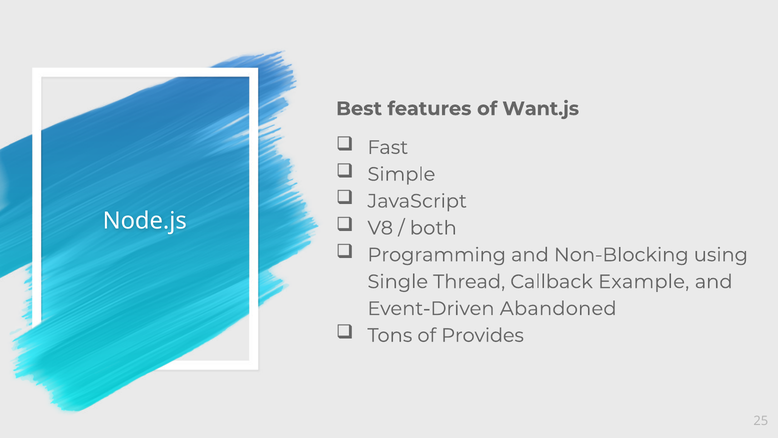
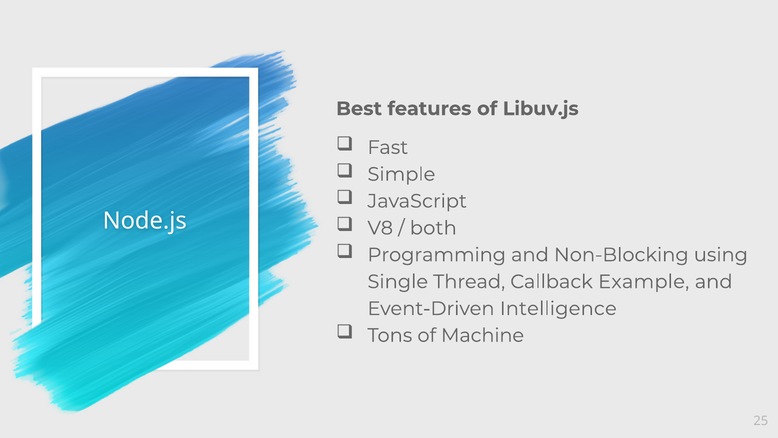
Want.js: Want.js -> Libuv.js (541, 109)
Abandoned: Abandoned -> Intelligence (558, 308)
Provides: Provides -> Machine (483, 335)
